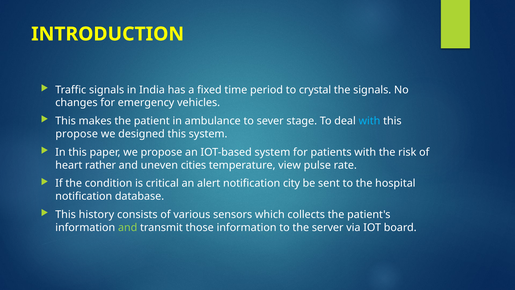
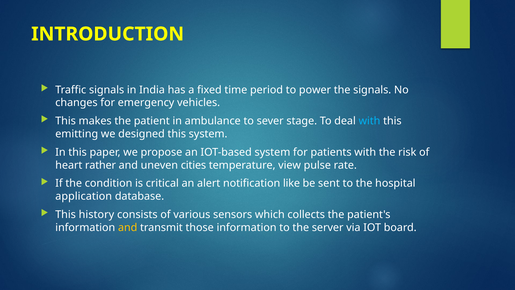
crystal: crystal -> power (315, 90)
propose: propose -> emitting (77, 134)
city: city -> like (292, 183)
notification: notification -> application (84, 196)
and colour: light green -> yellow (128, 227)
